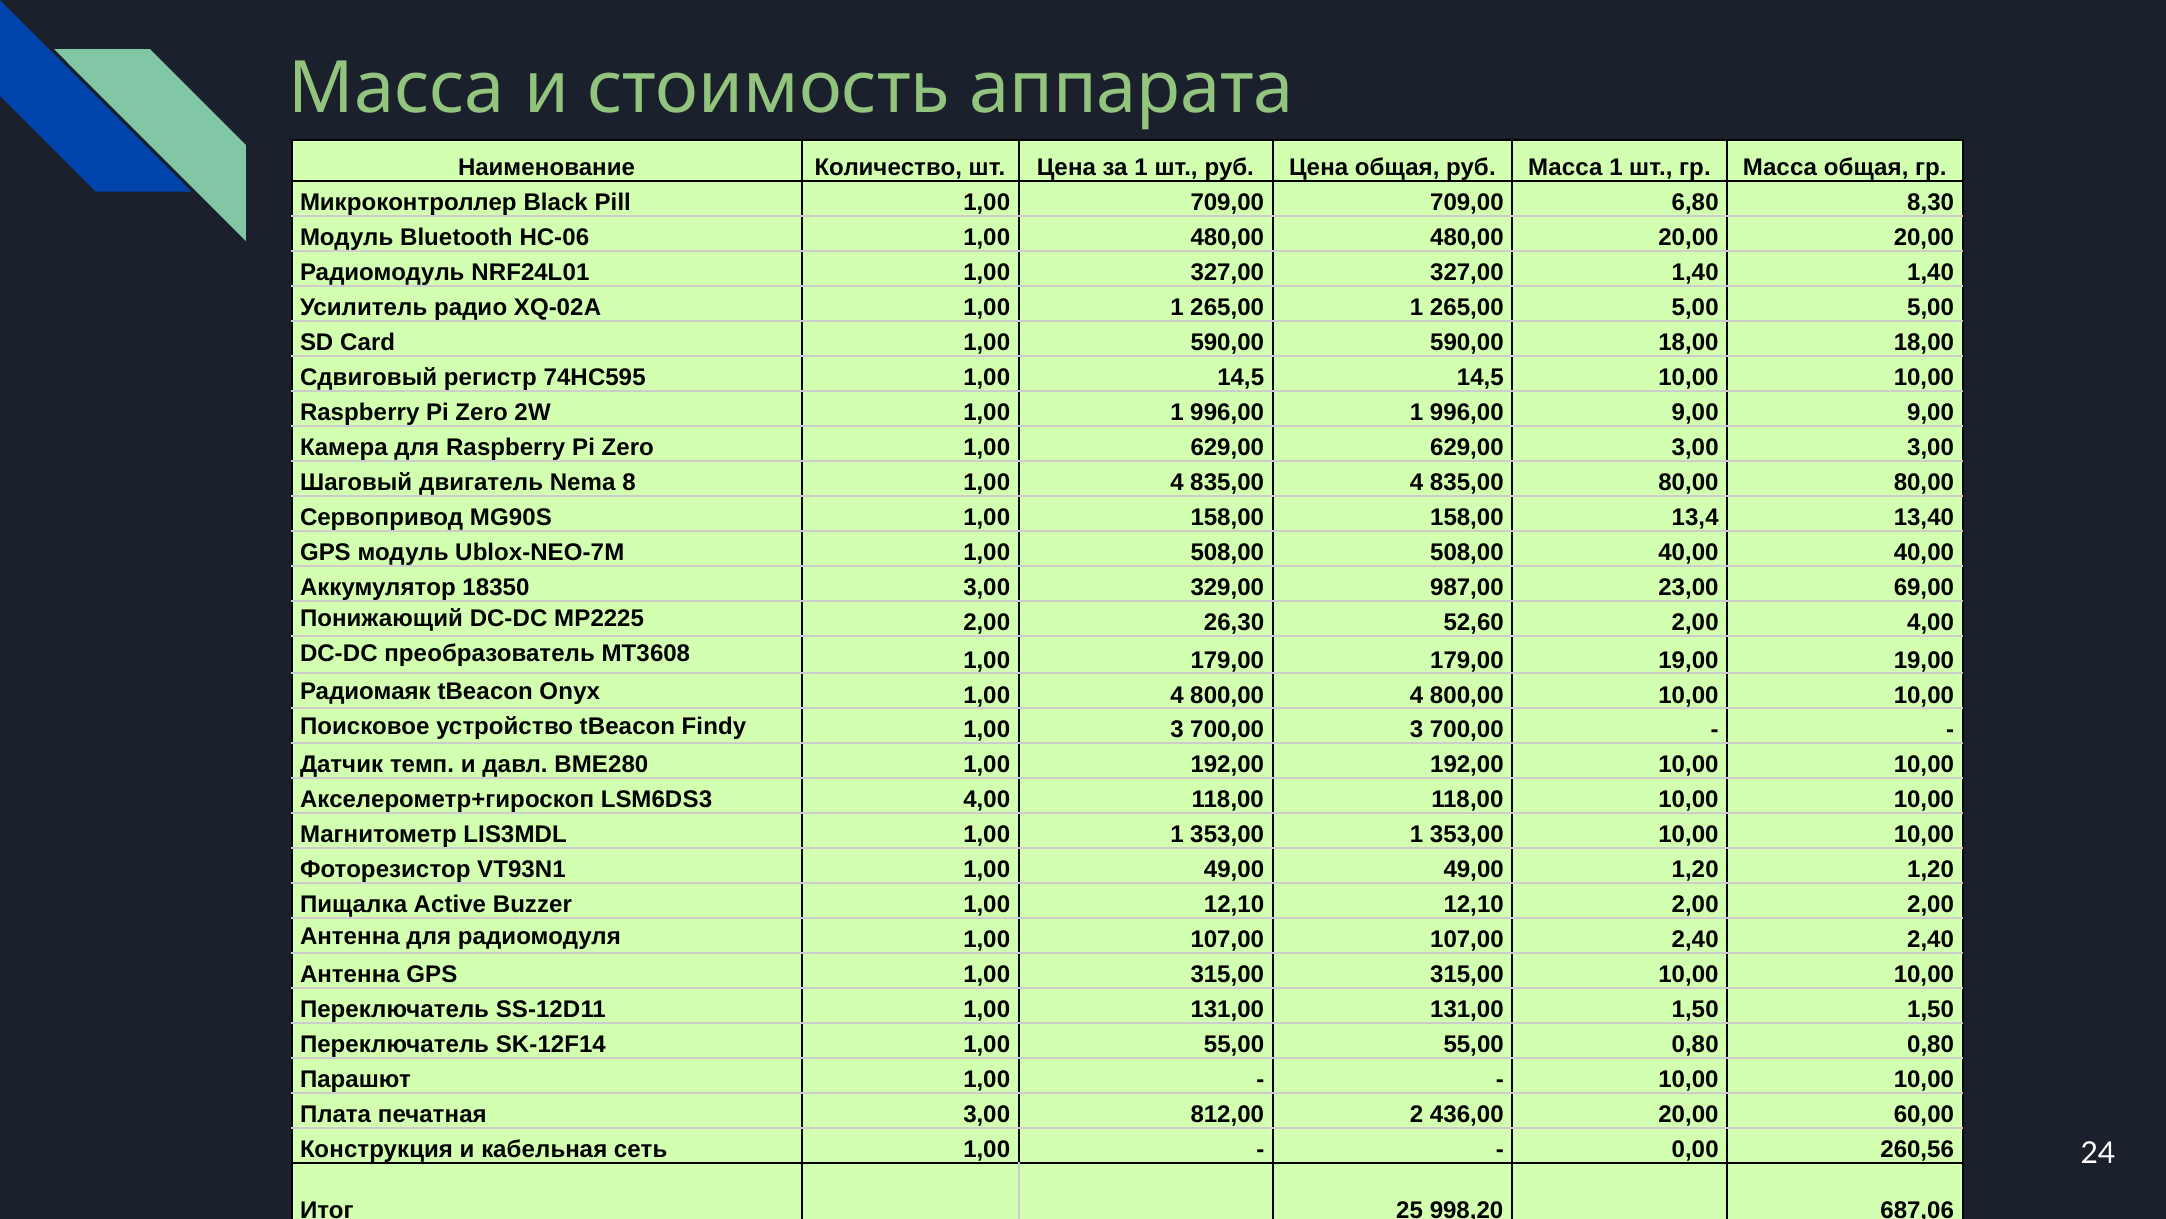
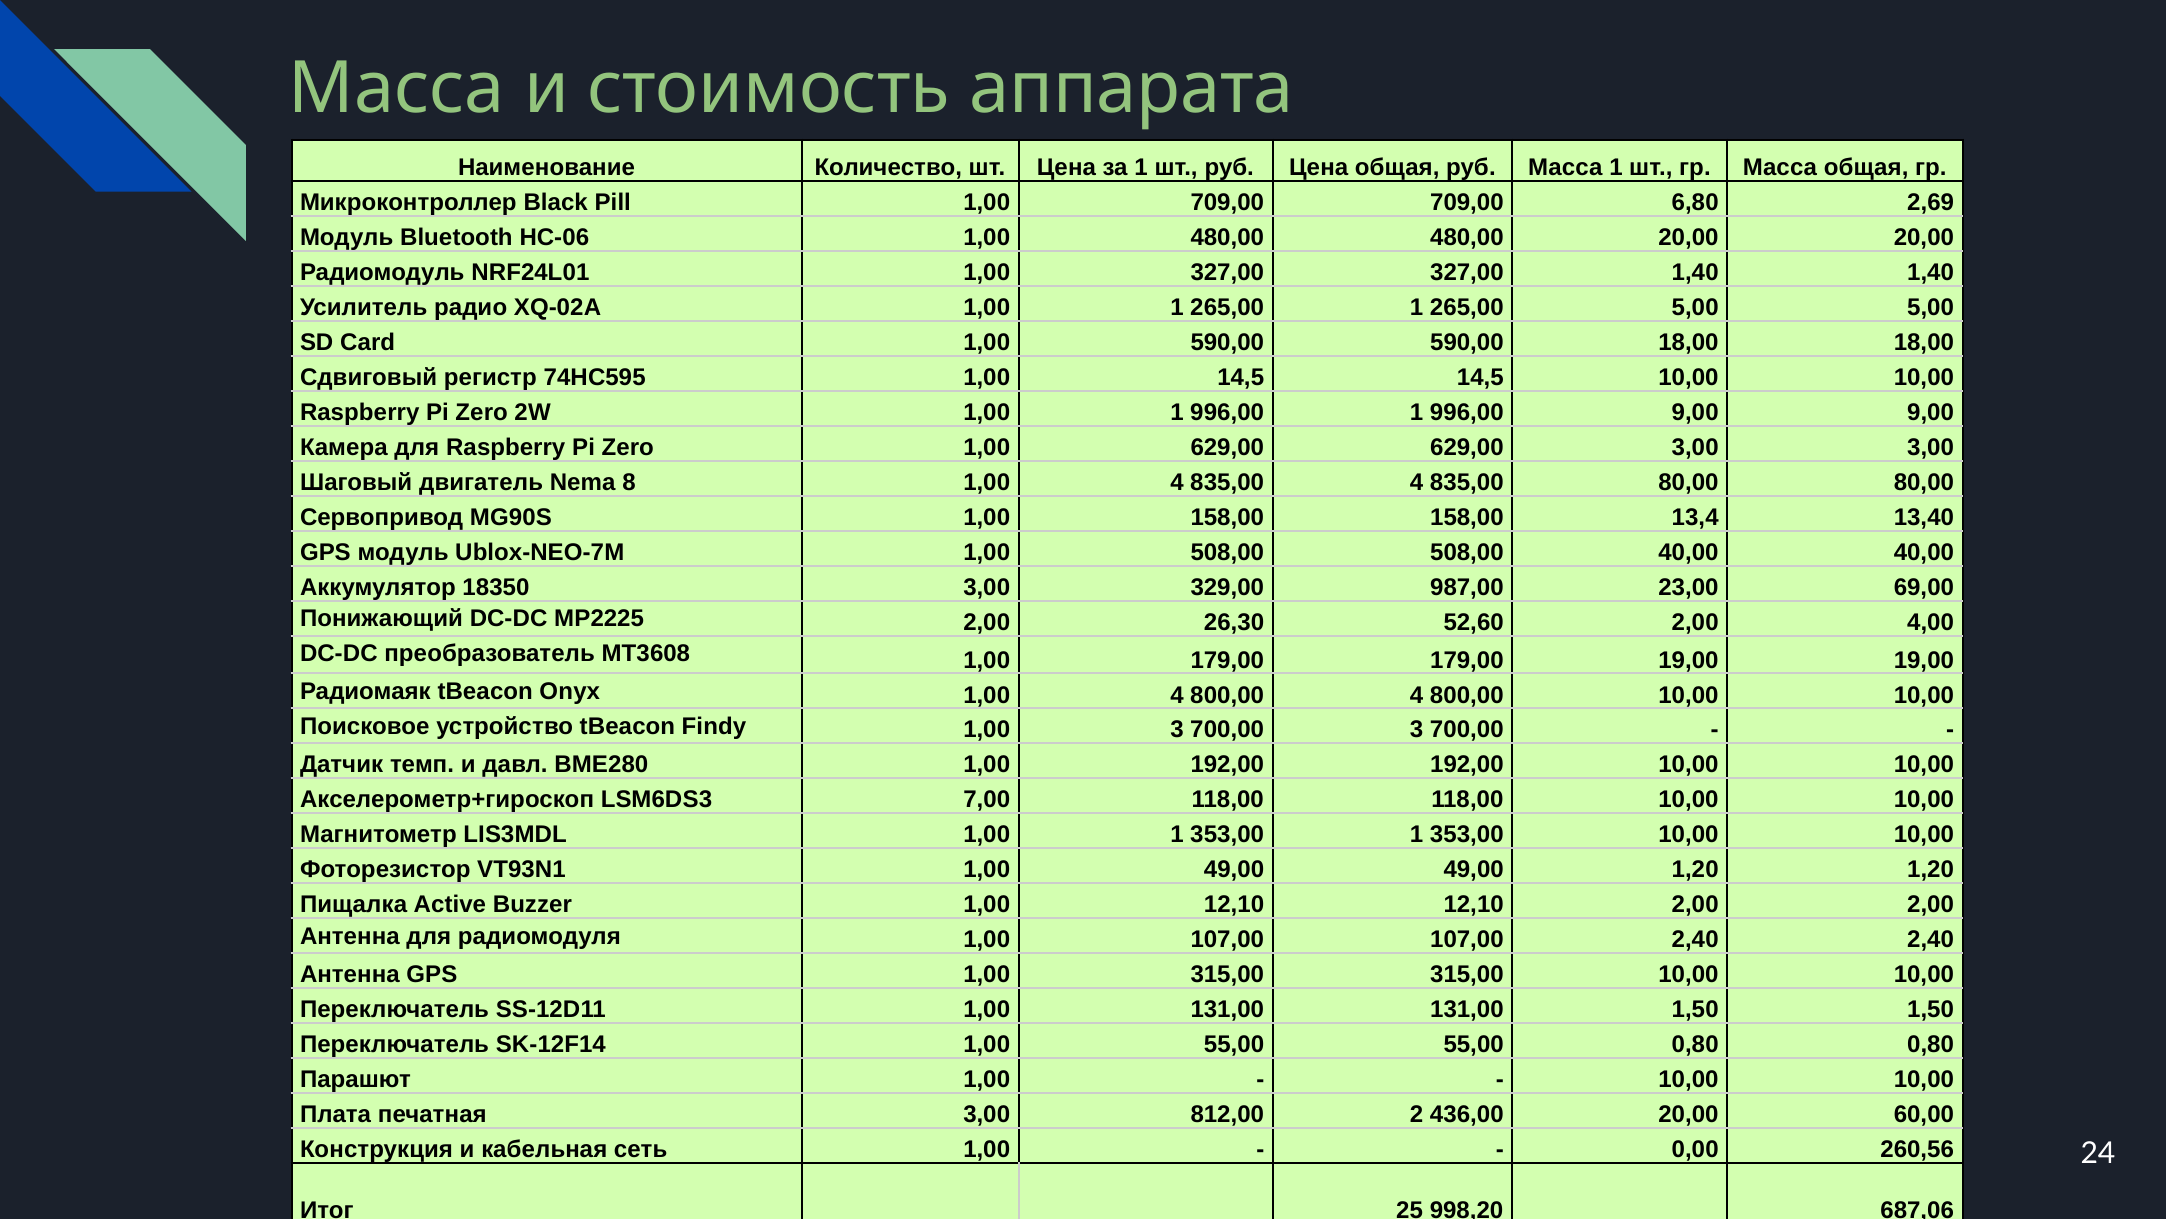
8,30: 8,30 -> 2,69 (1931, 203)
LSM6DS3 4,00: 4,00 -> 7,00 (987, 800)
